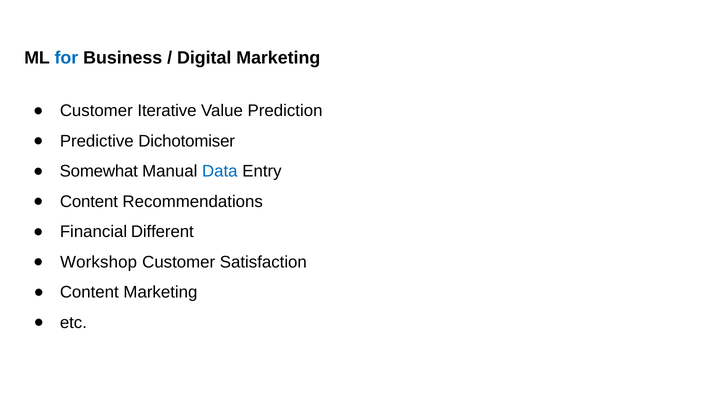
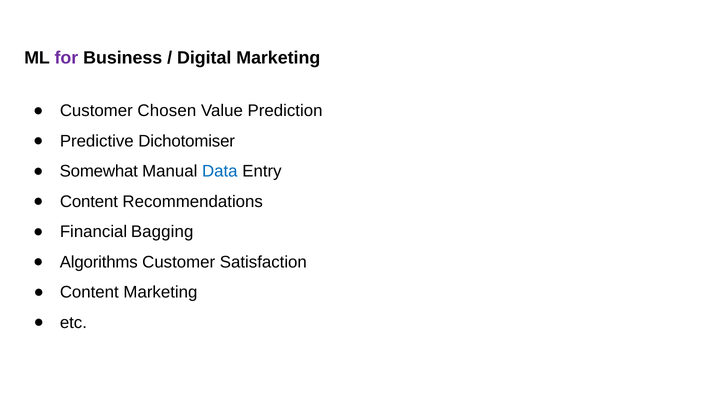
for colour: blue -> purple (66, 58)
Iterative: Iterative -> Chosen (167, 111)
Different: Different -> Bagging (162, 232)
Workshop: Workshop -> Algorithms (99, 262)
